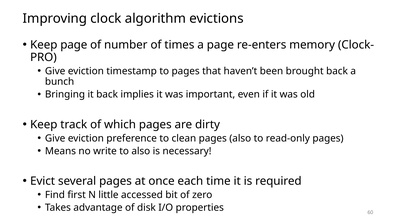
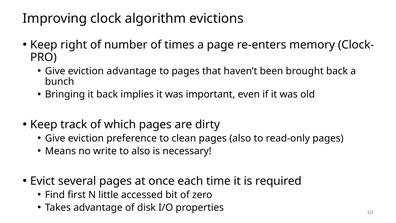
Keep page: page -> right (74, 45)
eviction timestamp: timestamp -> advantage (132, 71)
